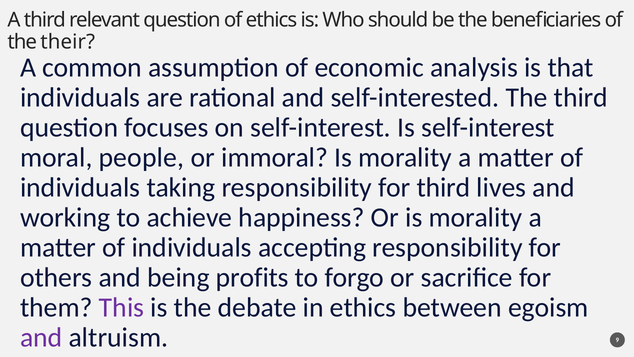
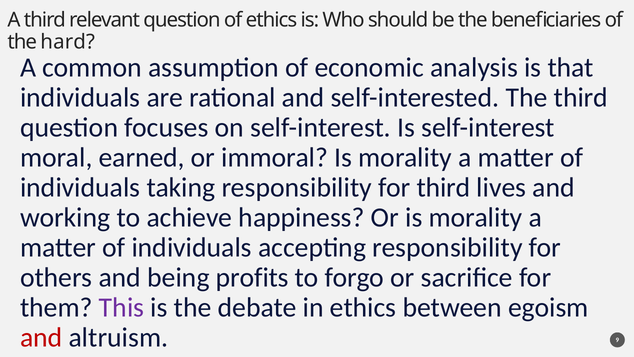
their: their -> hard (68, 42)
people: people -> earned (142, 158)
and colour: purple -> red (41, 337)
